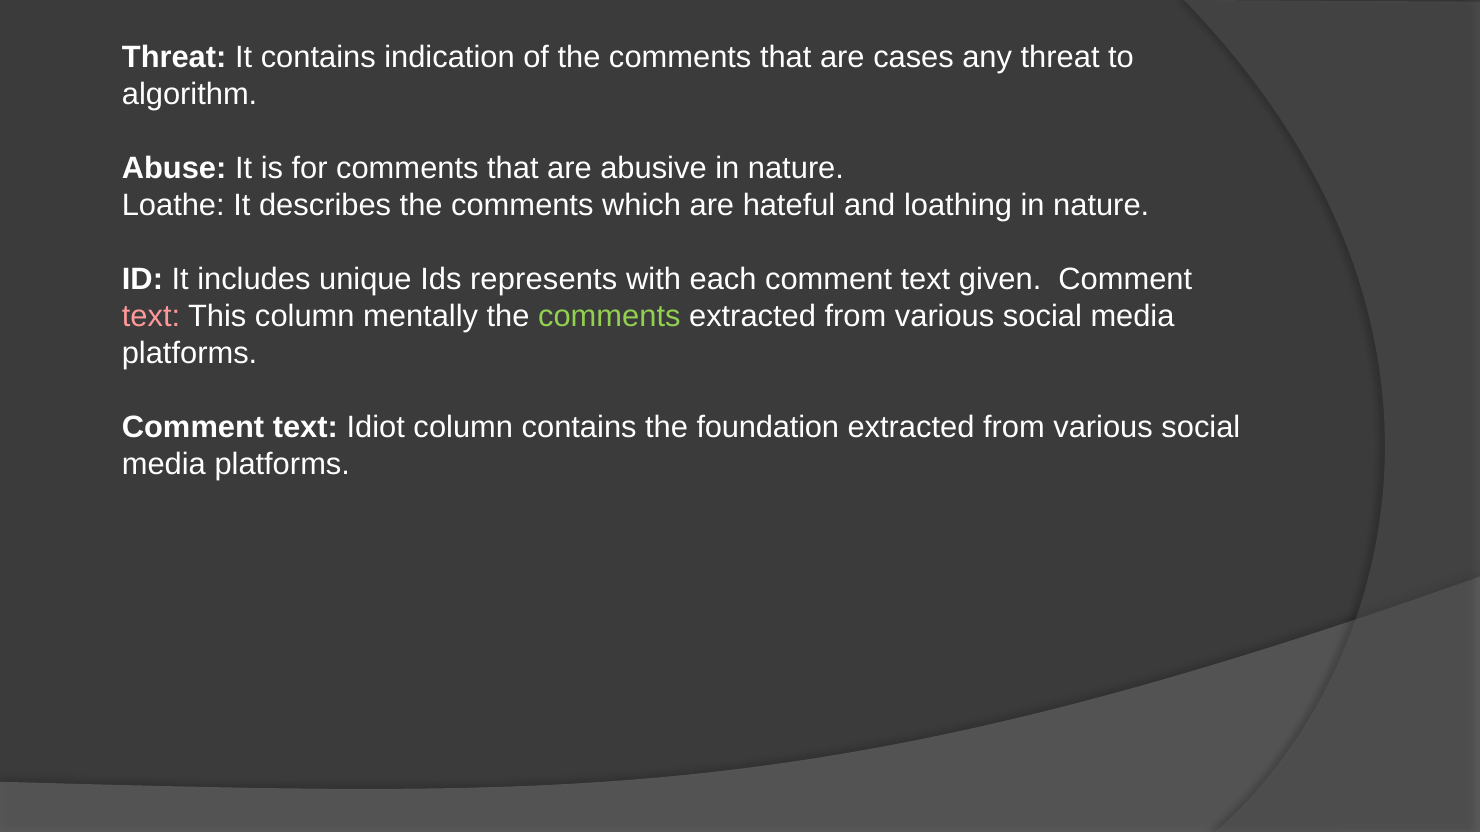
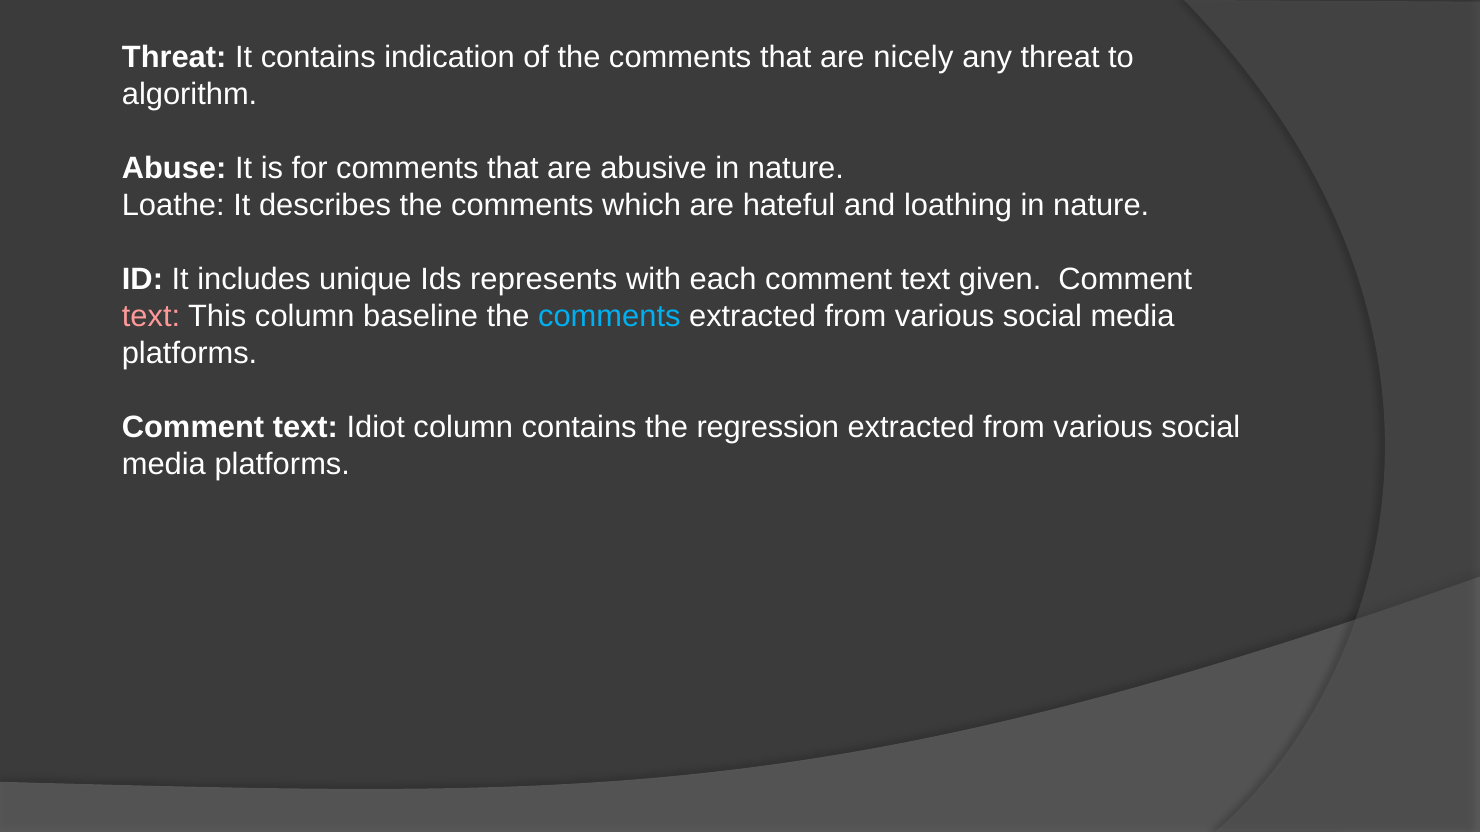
cases: cases -> nicely (913, 57)
mentally: mentally -> baseline (421, 316)
comments colour: light green -> light blue (609, 316)
foundation: foundation -> regression (768, 427)
